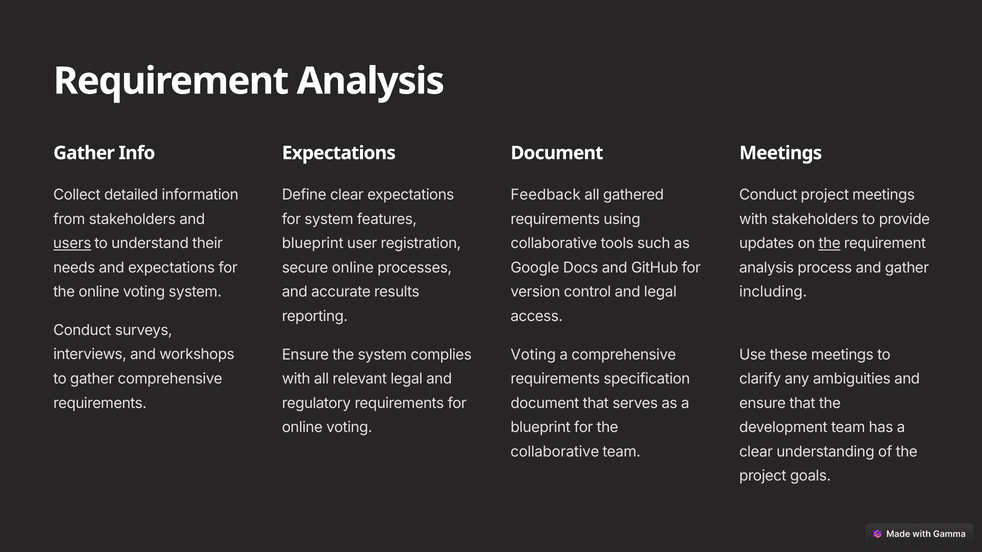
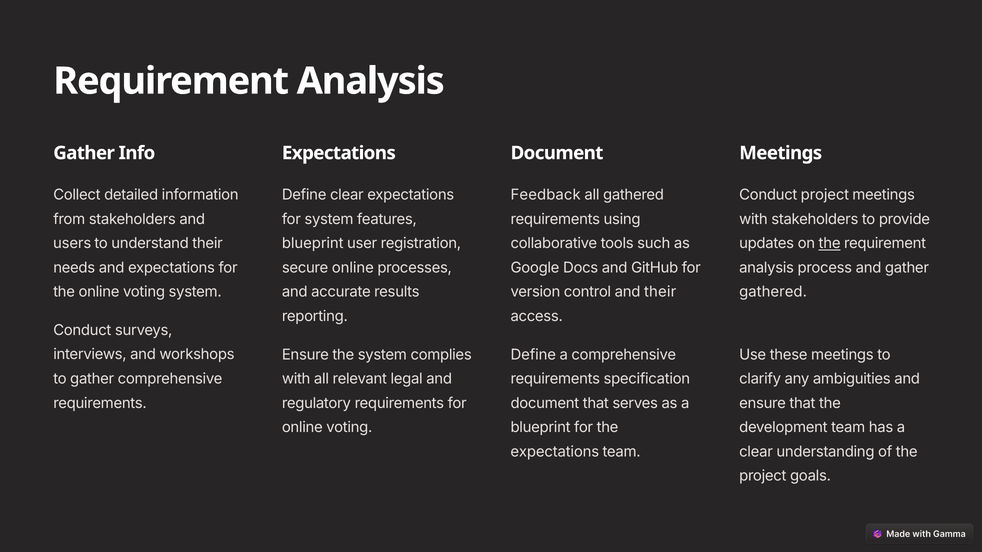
users underline: present -> none (72, 244)
and legal: legal -> their (660, 292)
including: including -> gathered (773, 292)
Voting: Voting -> Define (533, 355)
collaborative: collaborative -> expectations (555, 452)
